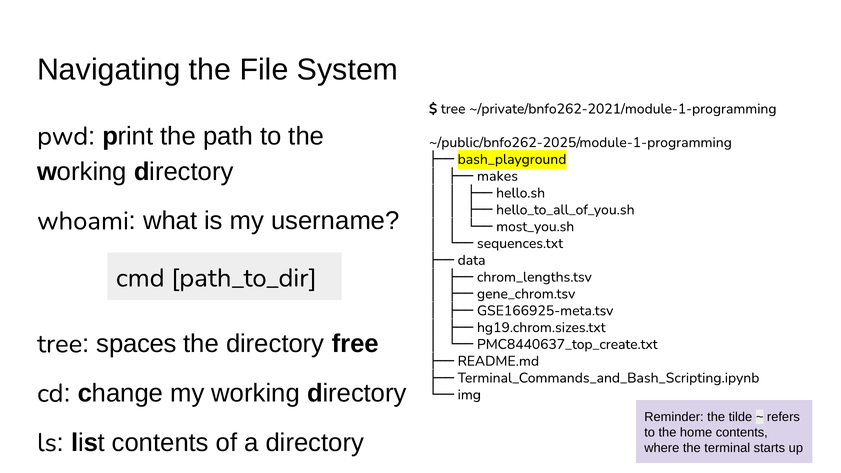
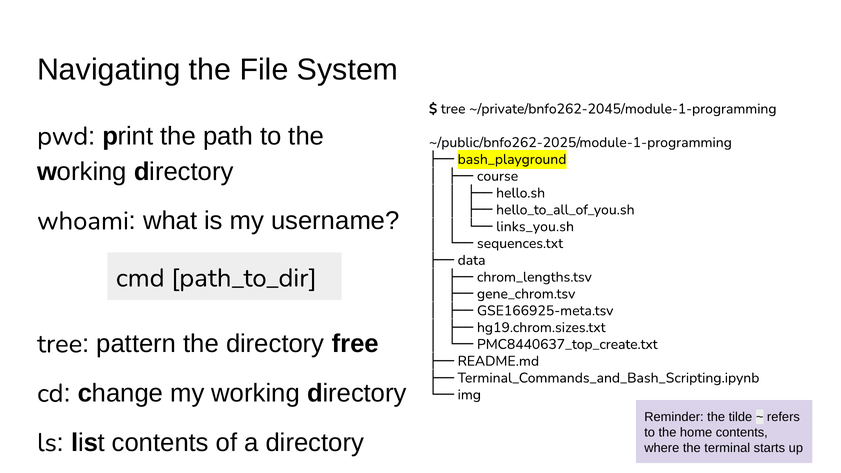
~/private/bnfo262-2021/module-1-programming: ~/private/bnfo262-2021/module-1-programming -> ~/private/bnfo262-2045/module-1-programming (623, 109)
makes: makes -> course (498, 176)
most_you.sh: most_you.sh -> links_you.sh (535, 227)
spaces: spaces -> pattern (136, 344)
